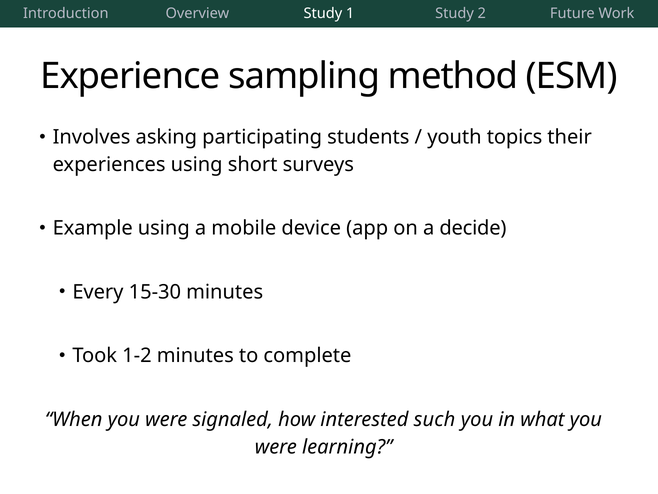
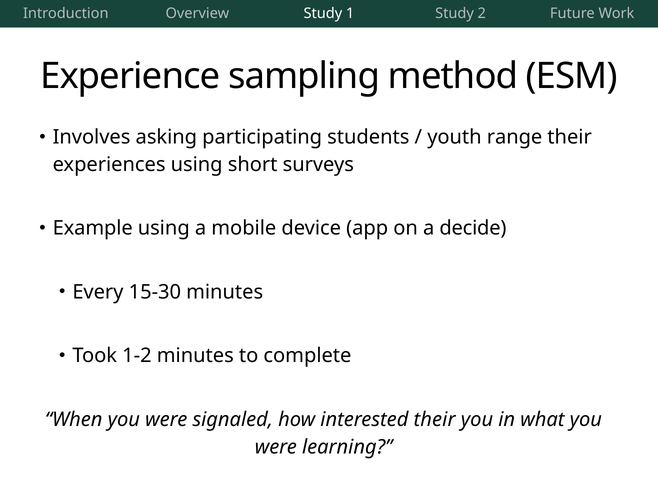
topics: topics -> range (515, 137)
interested such: such -> their (435, 419)
